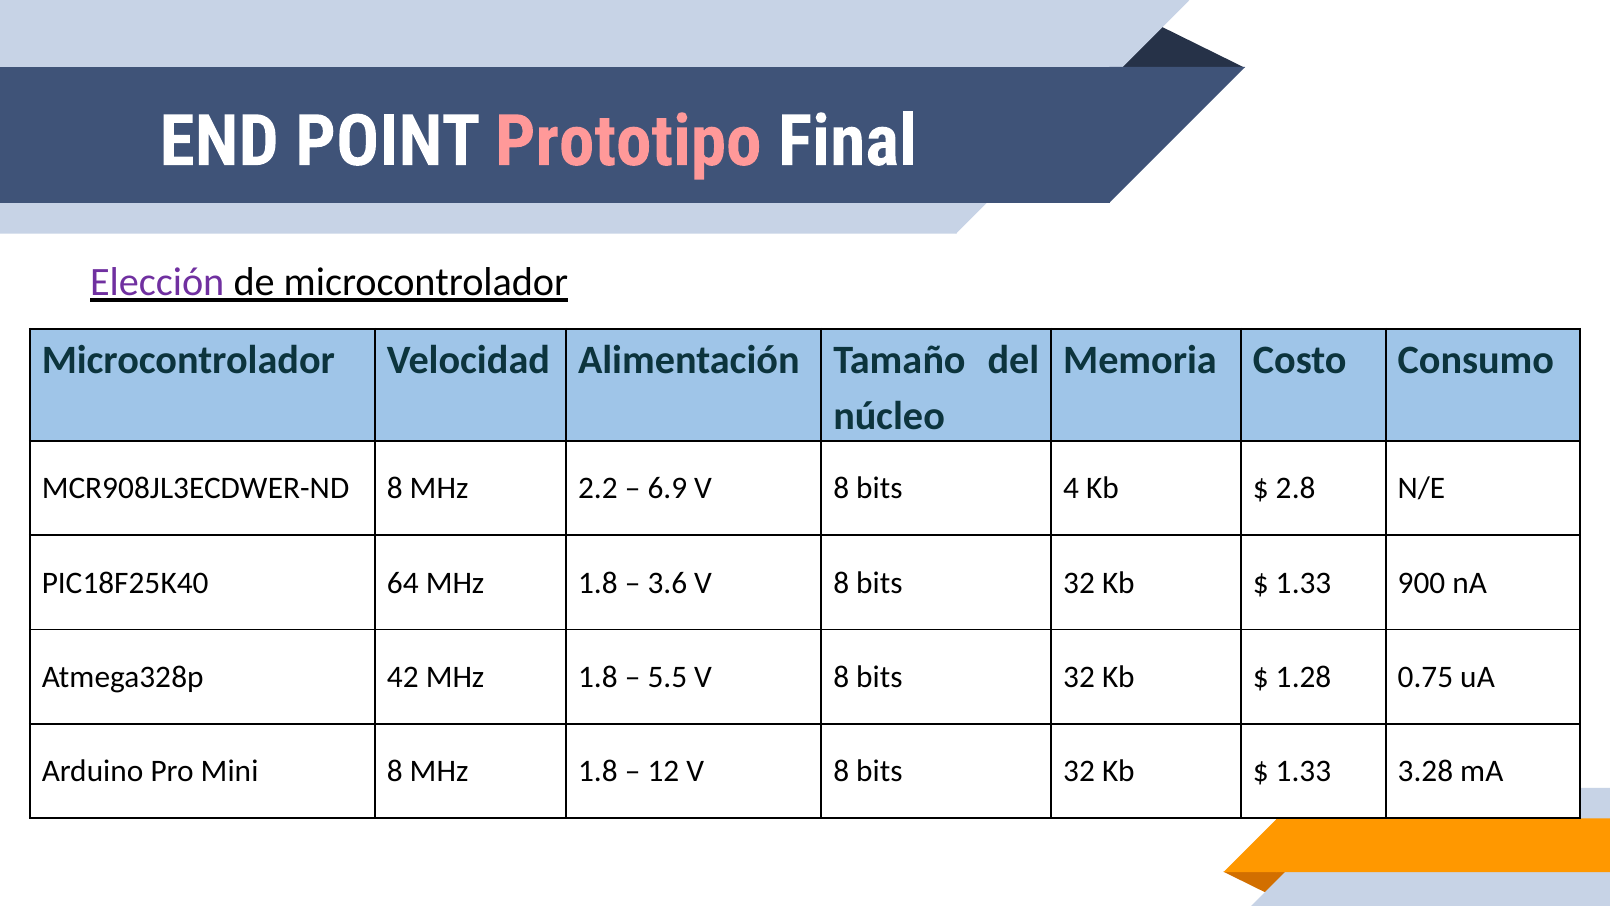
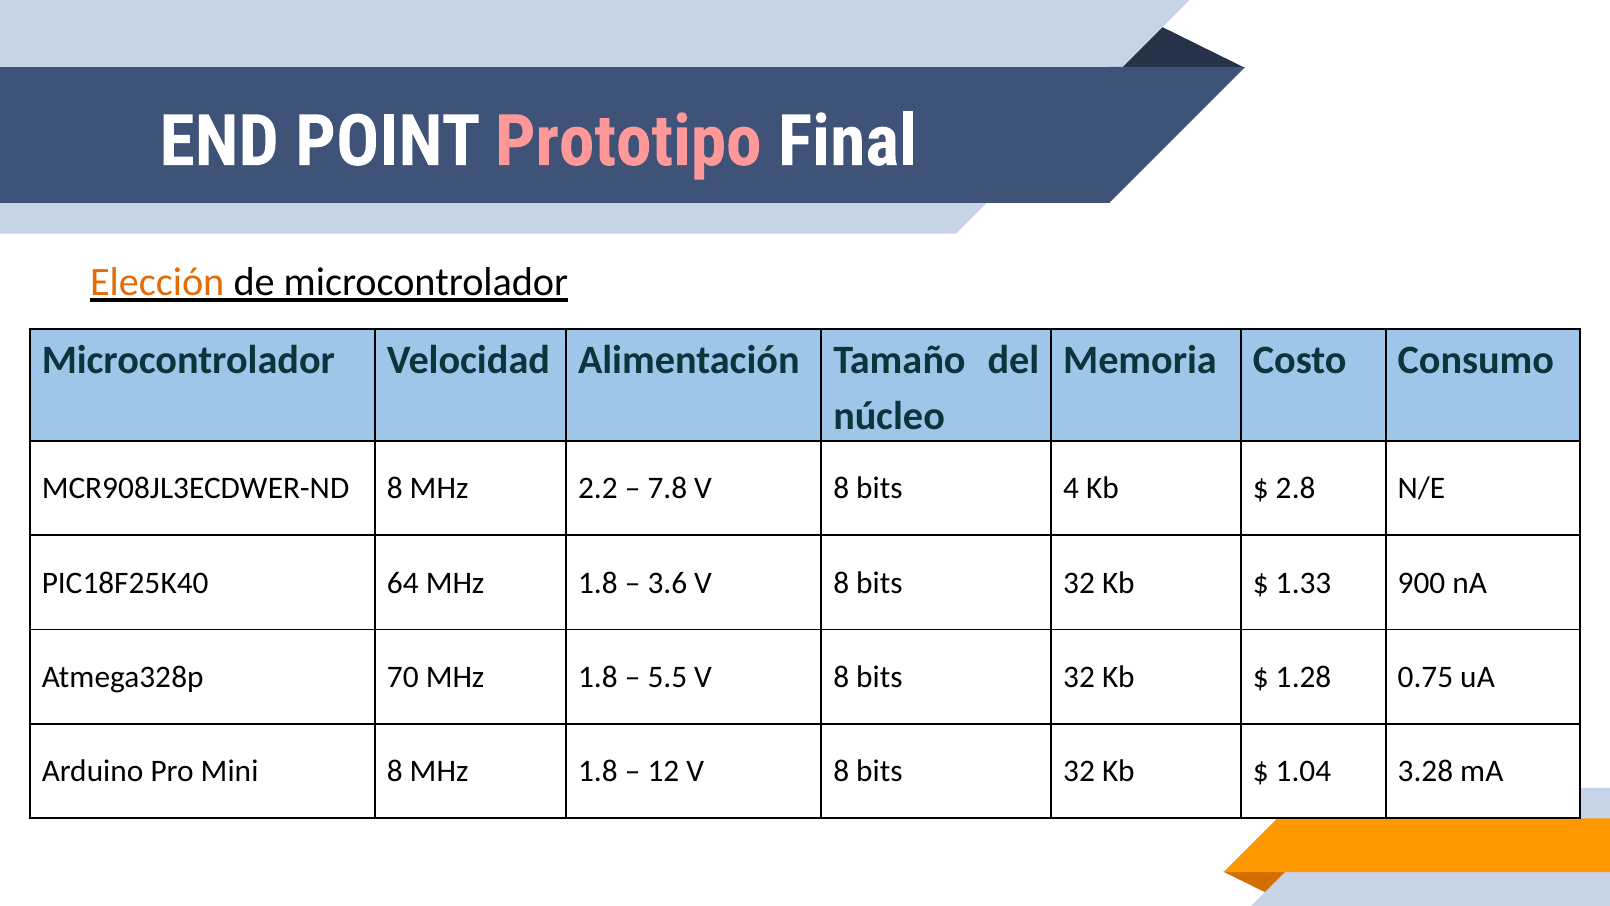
Elección colour: purple -> orange (157, 283)
6.9: 6.9 -> 7.8 (667, 488)
42: 42 -> 70 (403, 677)
1.33: 1.33 -> 1.04 (1303, 771)
